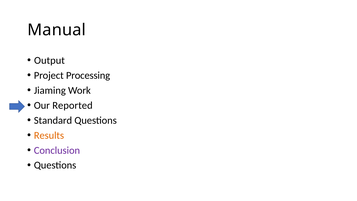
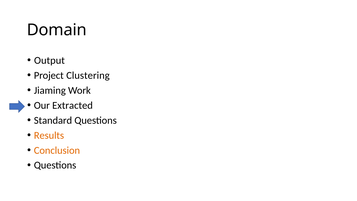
Manual: Manual -> Domain (57, 30)
Processing: Processing -> Clustering (88, 75)
Reported: Reported -> Extracted (73, 105)
Conclusion colour: purple -> orange (57, 150)
